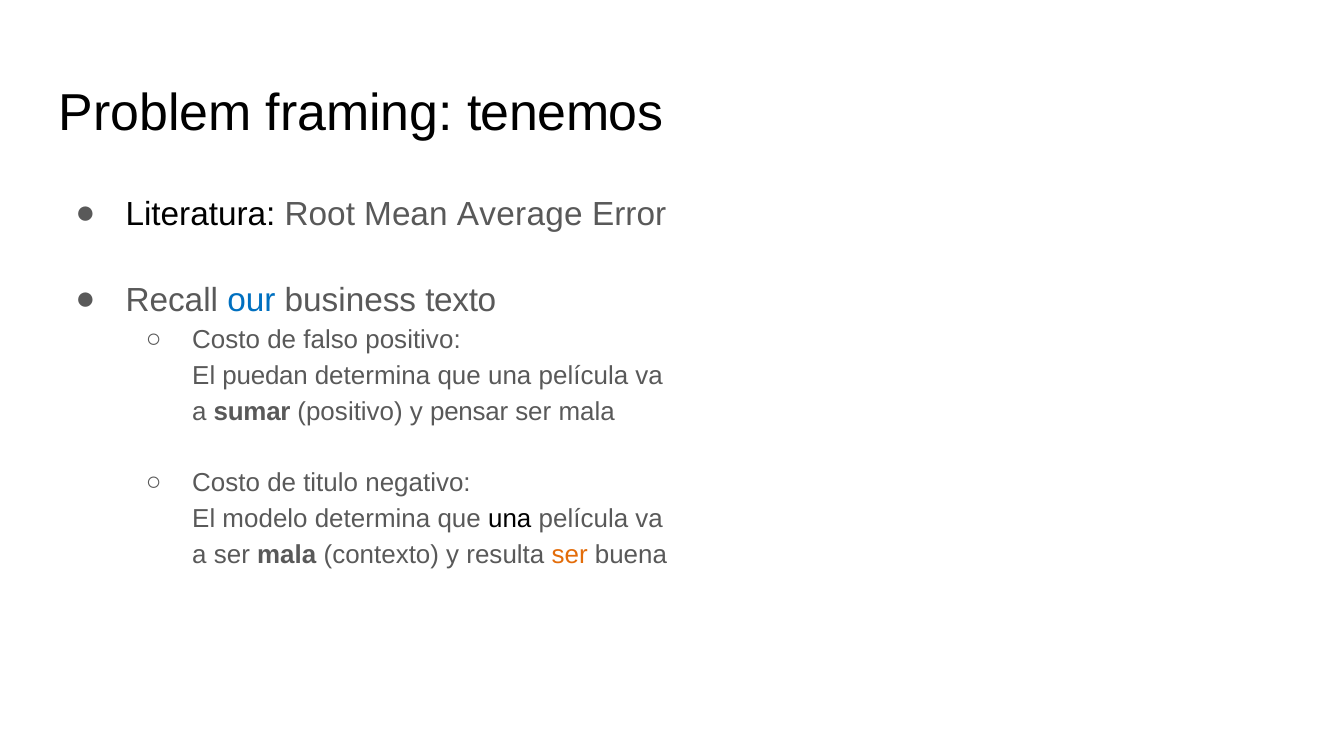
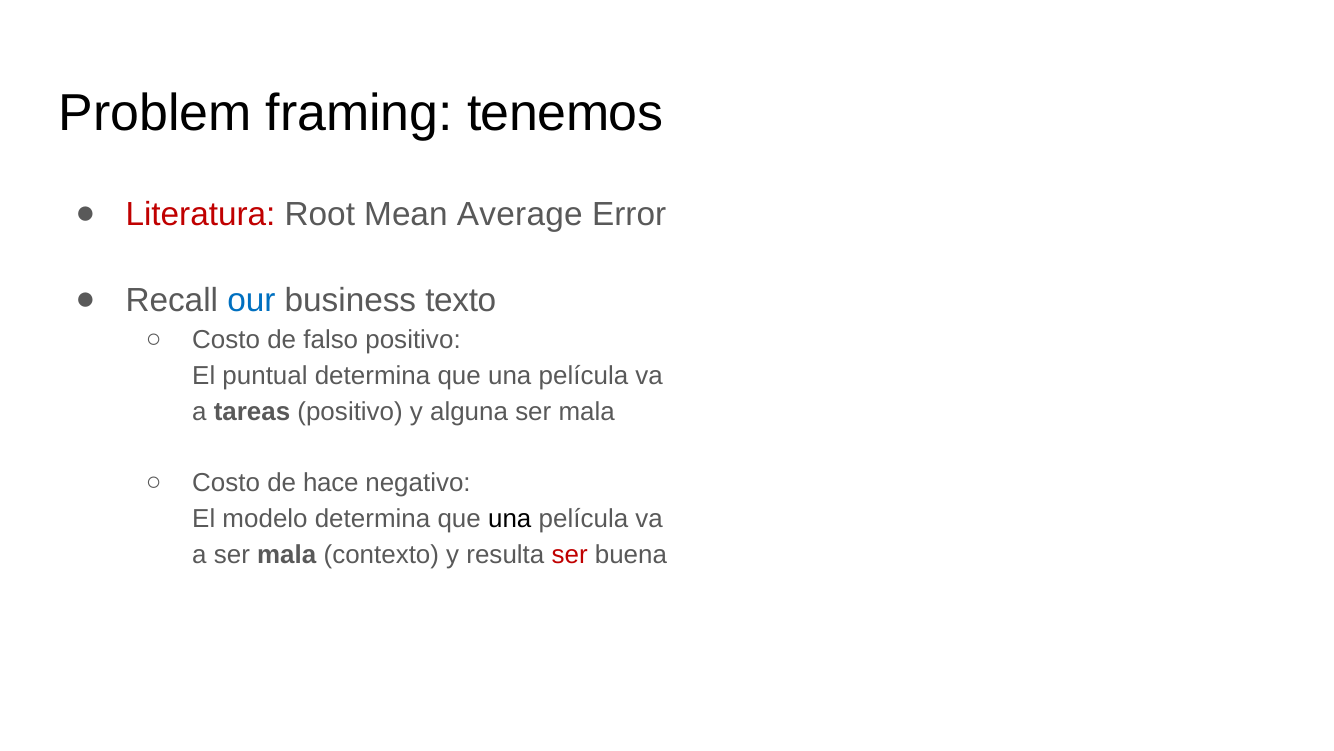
Literatura colour: black -> red (200, 214)
puedan: puedan -> puntual (265, 375)
sumar: sumar -> tareas (252, 411)
pensar: pensar -> alguna (469, 411)
titulo: titulo -> hace (331, 483)
ser colour: orange -> red (570, 554)
